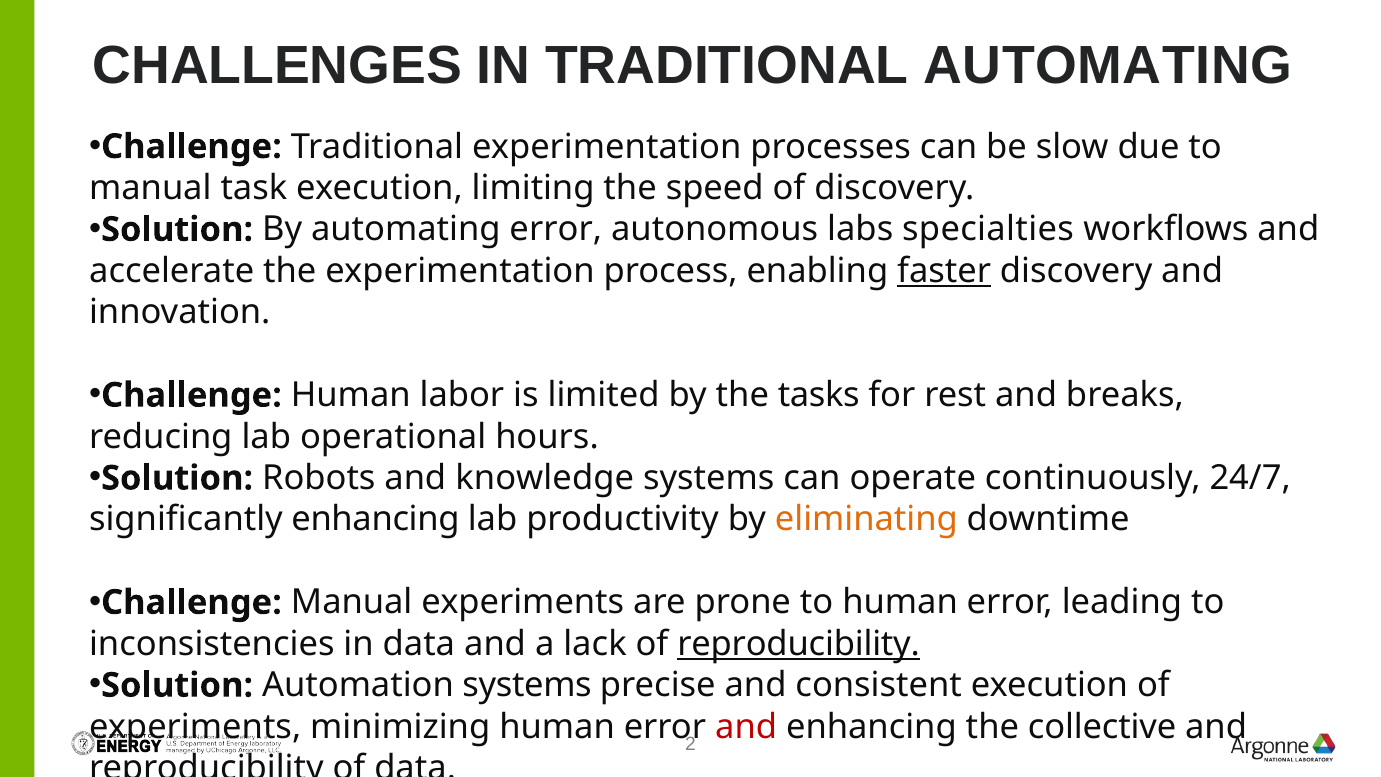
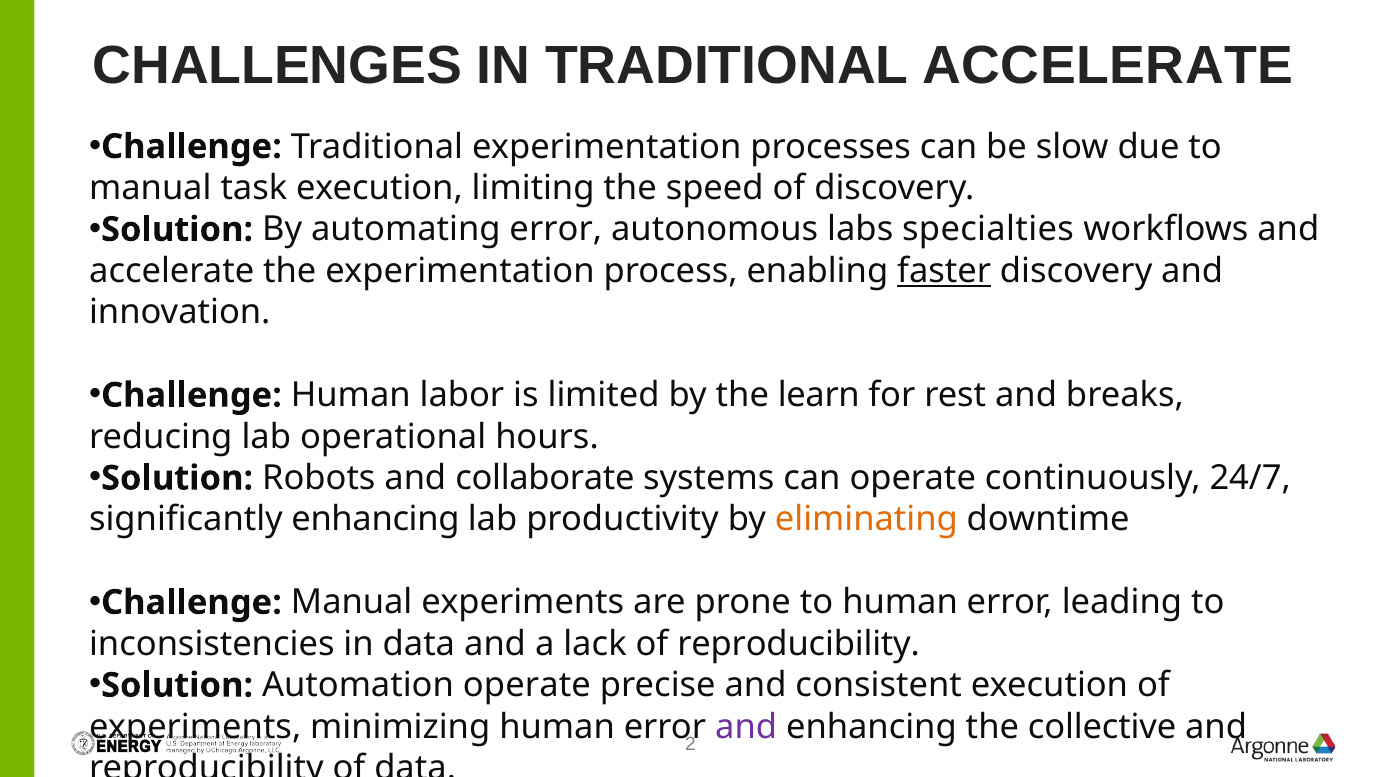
TRADITIONAL AUTOMATING: AUTOMATING -> ACCELERATE (1108, 65)
tasks: tasks -> learn (819, 395)
knowledge: knowledge -> collaborate (545, 478)
reproducibility underline: present -> none (799, 644)
Automation systems: systems -> operate (527, 685)
and colour: red -> purple (746, 727)
